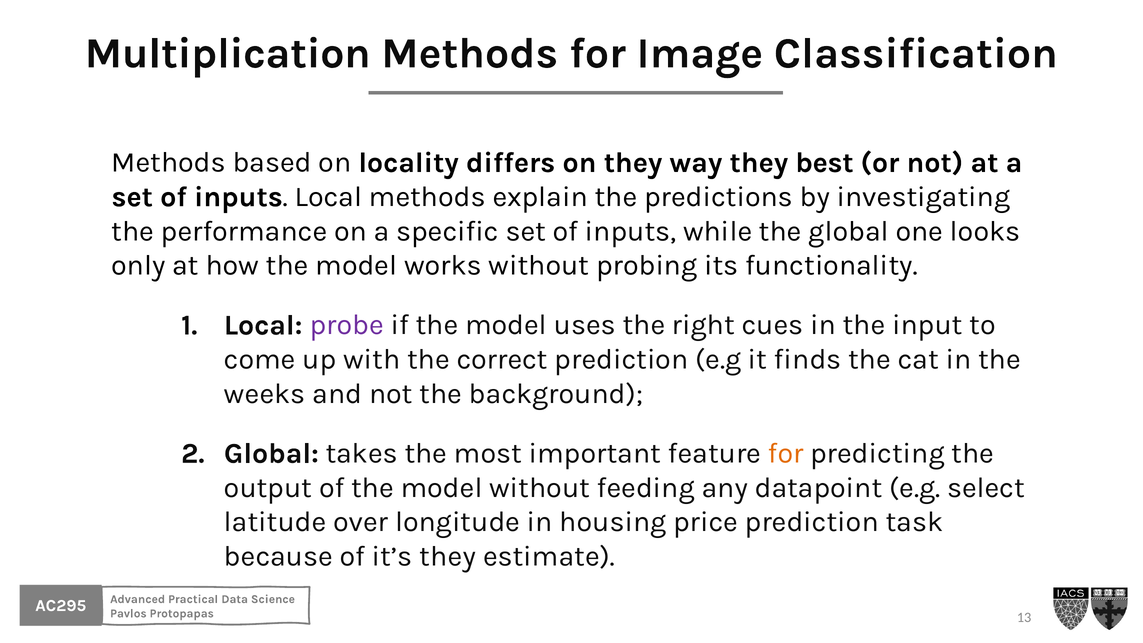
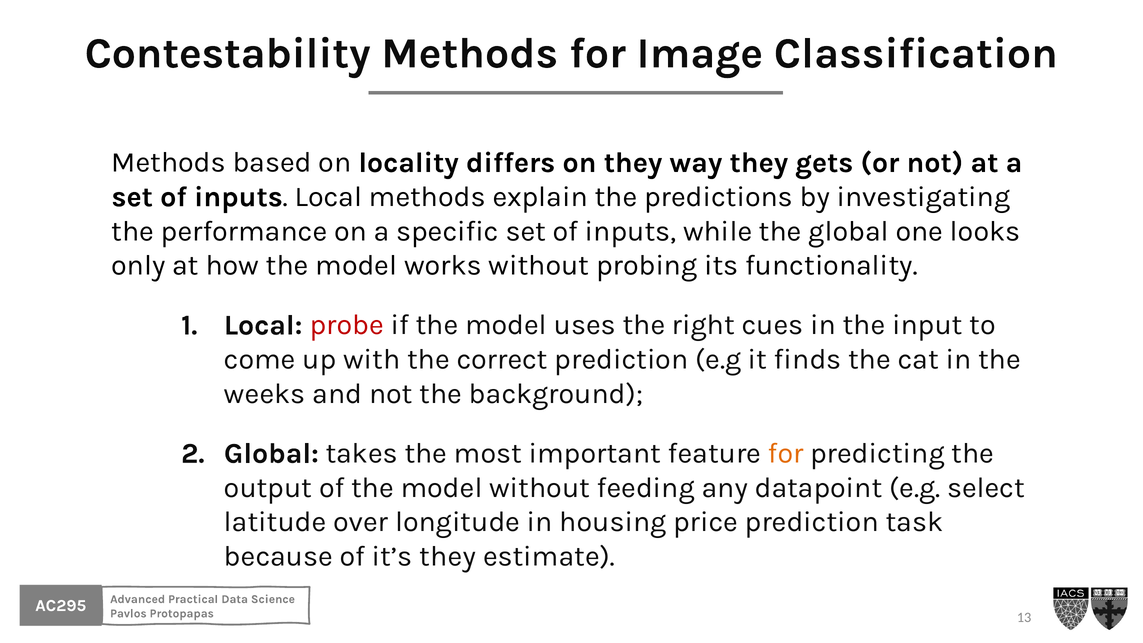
Multiplication: Multiplication -> Contestability (228, 53)
best: best -> gets (824, 162)
probe colour: purple -> red (347, 325)
